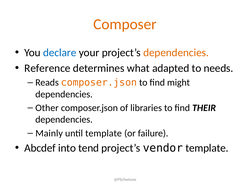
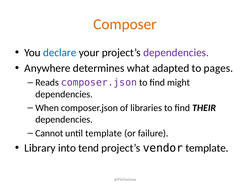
dependencies colour: orange -> purple (176, 52)
Reference: Reference -> Anywhere (47, 68)
needs: needs -> pages (218, 68)
composer.json colour: orange -> purple (99, 82)
Other: Other -> When (47, 108)
Mainly: Mainly -> Cannot (49, 133)
Abcdef: Abcdef -> Library (40, 148)
